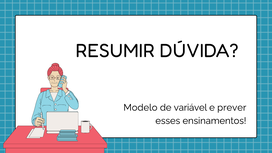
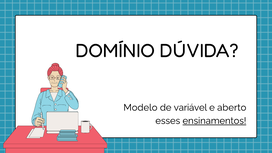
RESUMIR: RESUMIR -> DOMÍNIO (115, 51)
prever: prever -> aberto (232, 108)
ensinamentos underline: none -> present (214, 121)
